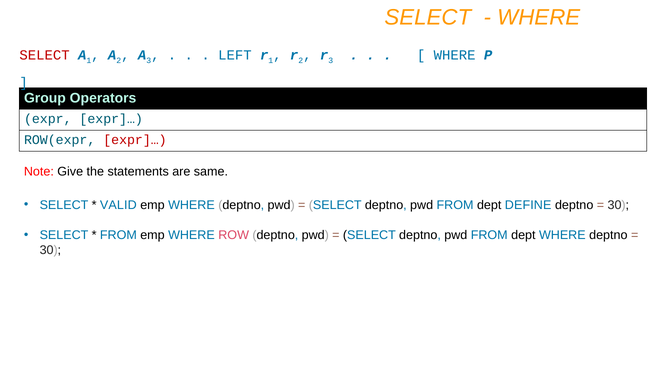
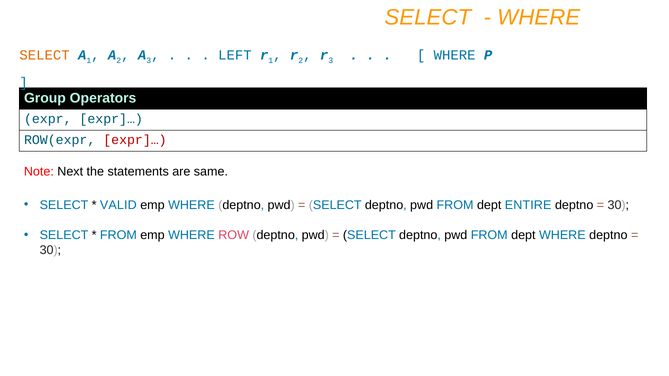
SELECT colour: red -> orange (45, 55)
Give: Give -> Next (70, 172)
DEFINE: DEFINE -> ENTIRE (528, 205)
